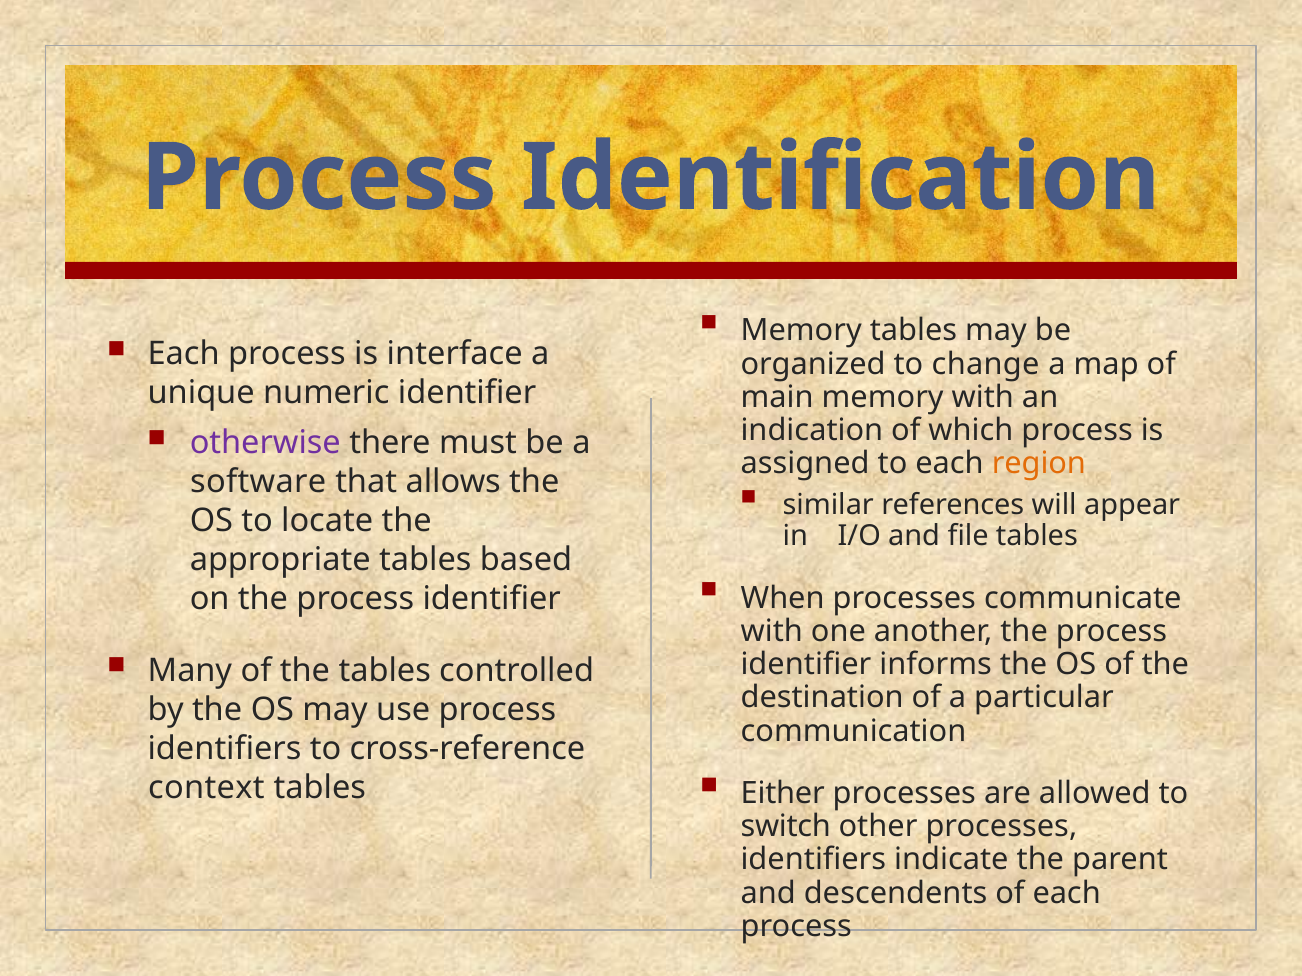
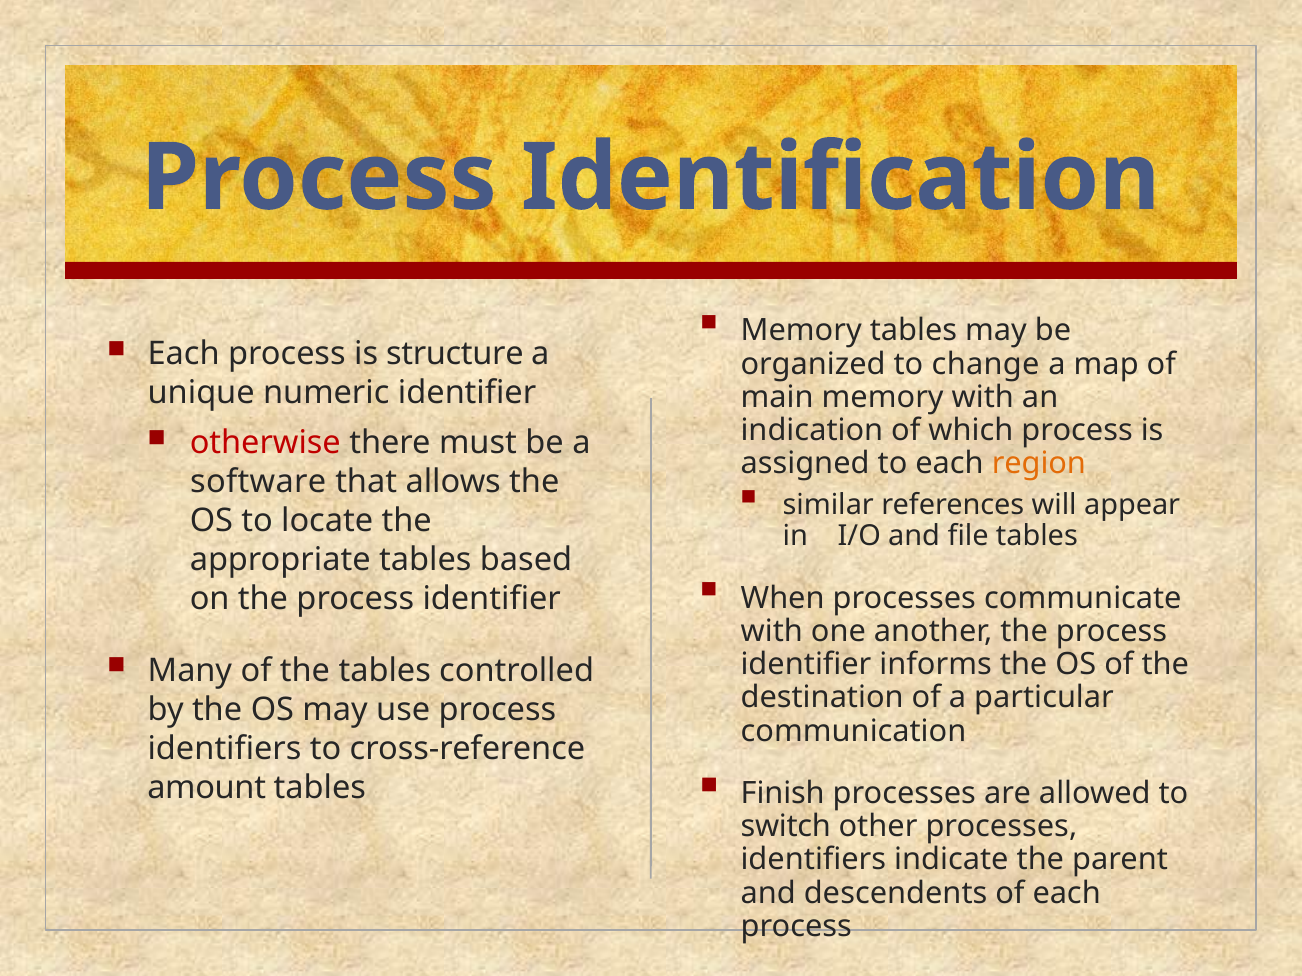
interface: interface -> structure (455, 354)
otherwise colour: purple -> red (265, 443)
Either: Either -> Finish (783, 794)
context: context -> amount (207, 788)
